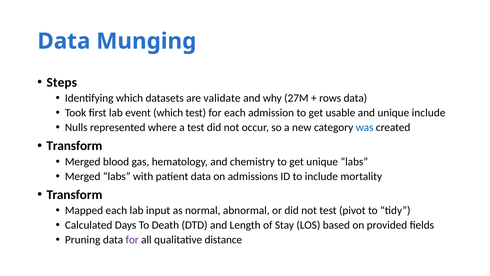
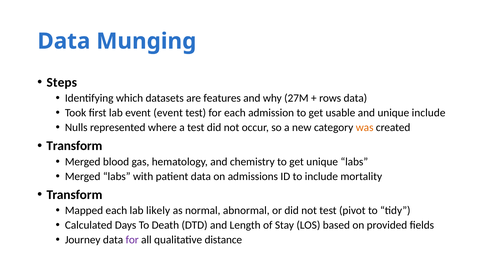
validate: validate -> features (222, 98)
event which: which -> event (168, 113)
was colour: blue -> orange (365, 127)
input: input -> likely (158, 210)
Pruning: Pruning -> Journey (83, 240)
